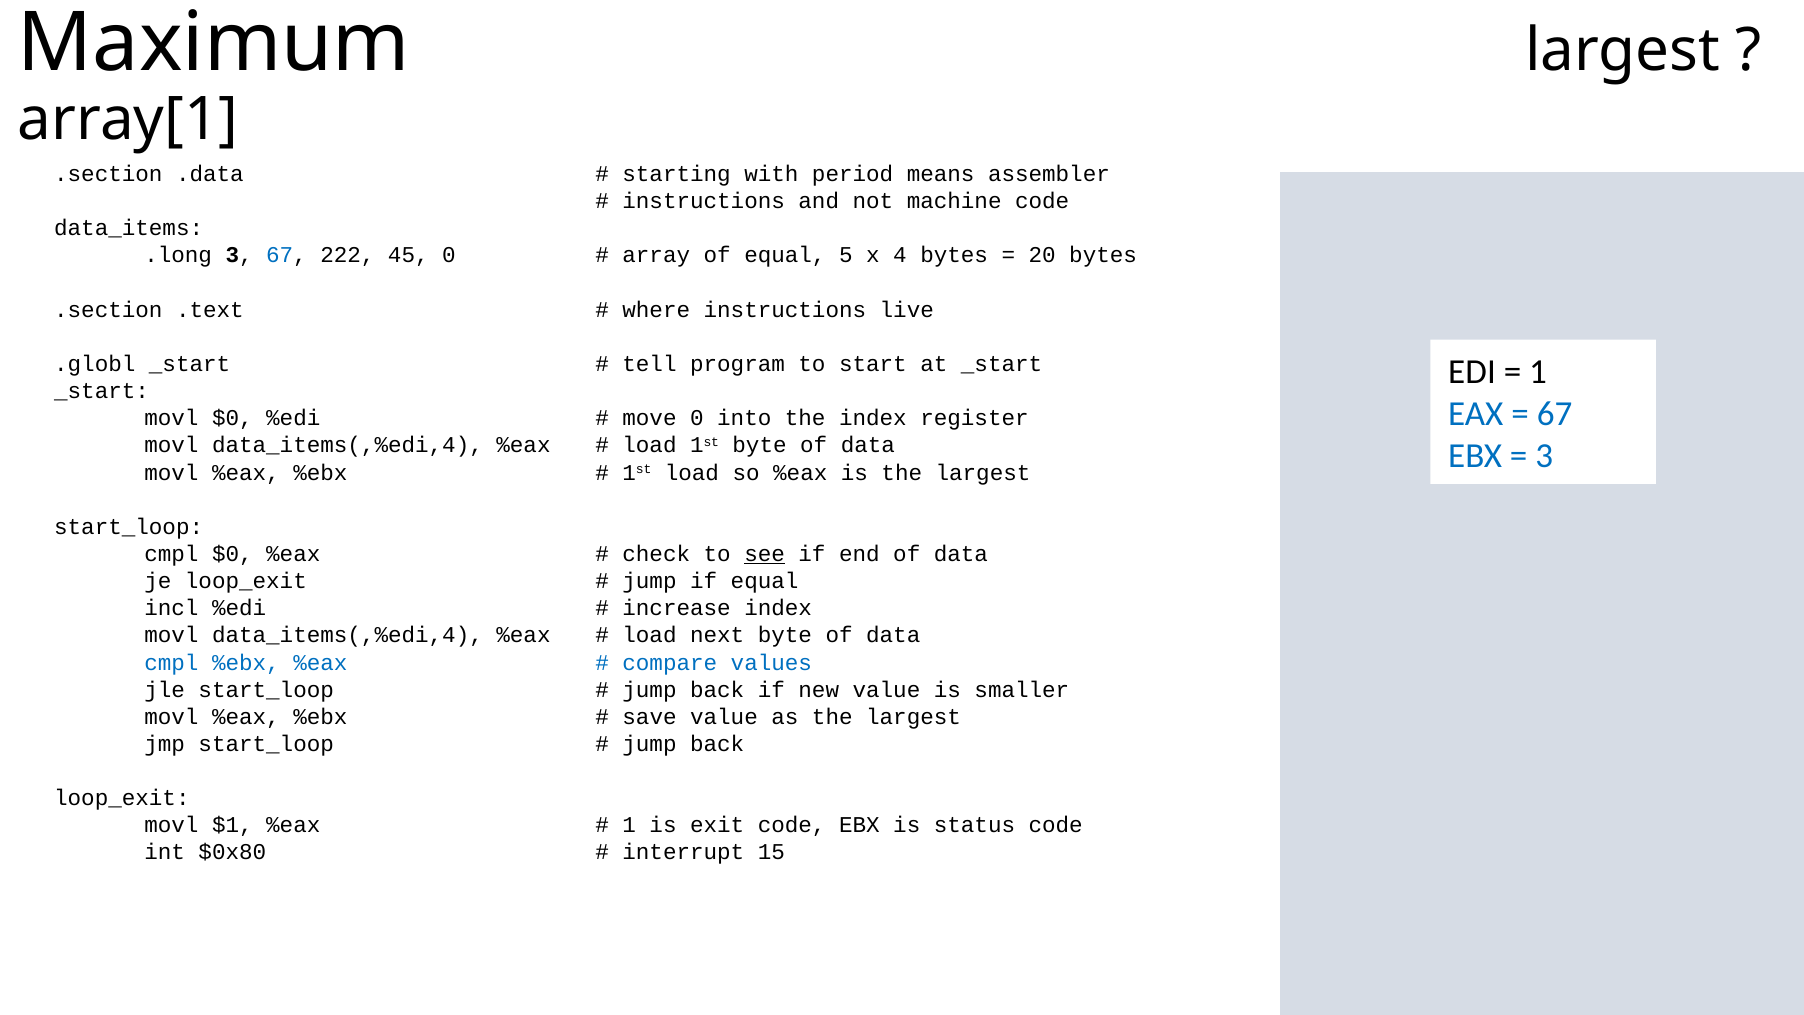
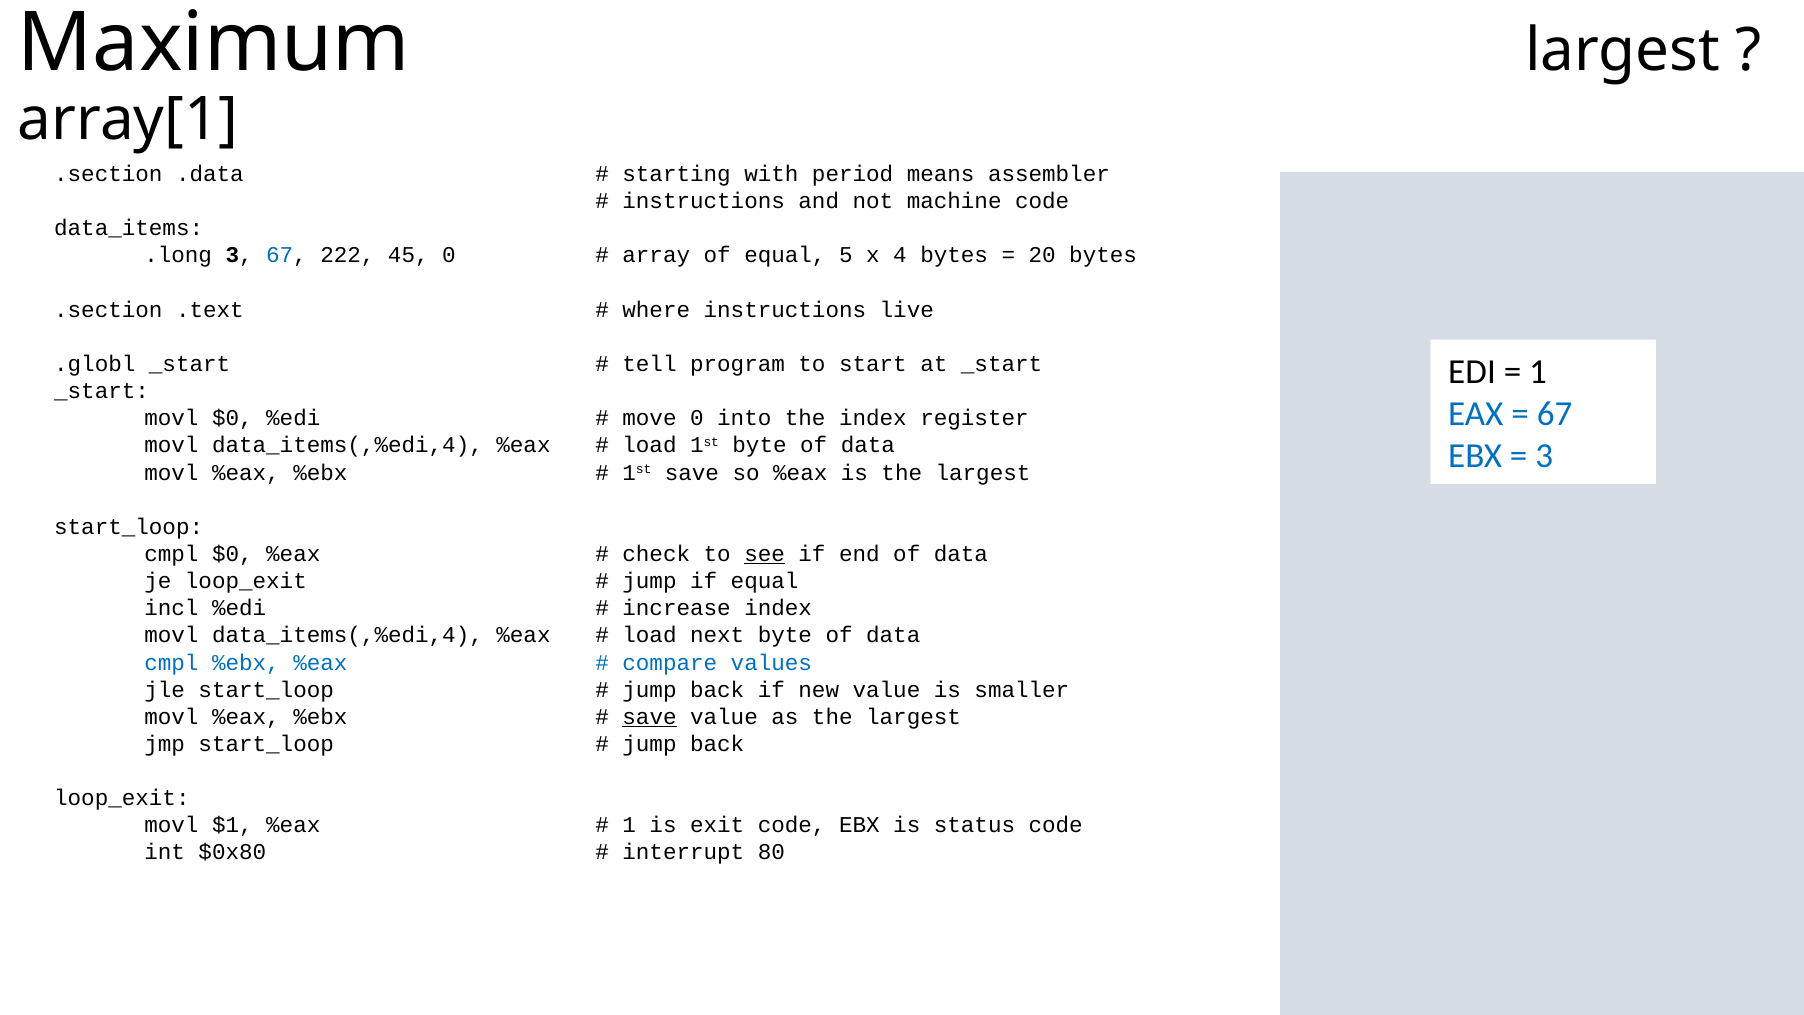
1st load: load -> save (692, 473)
save underline: none -> present (650, 717)
15: 15 -> 80 (771, 852)
